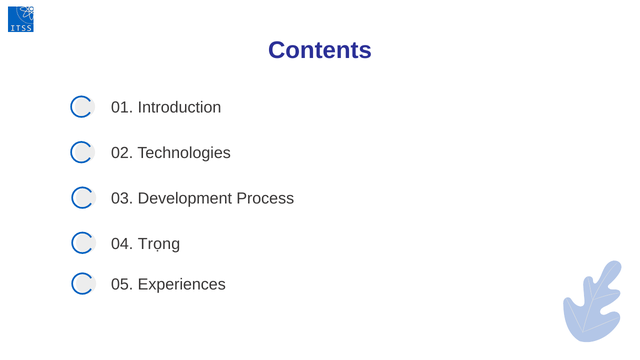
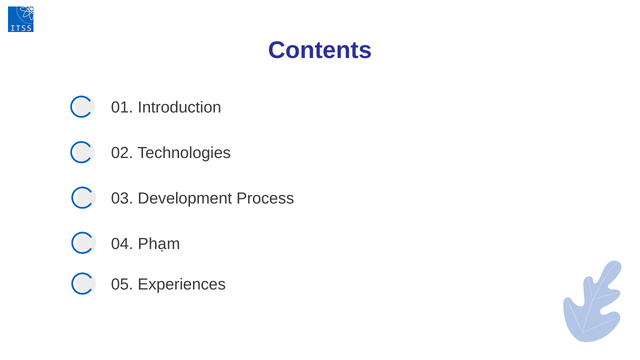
Trọng: Trọng -> Phạm (159, 244)
